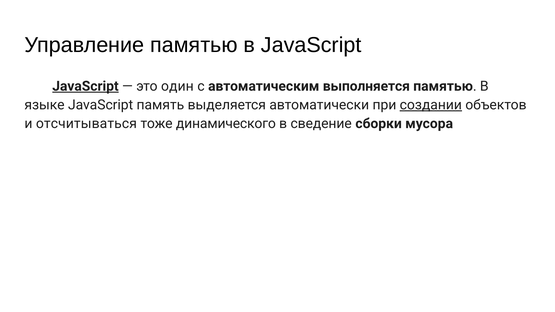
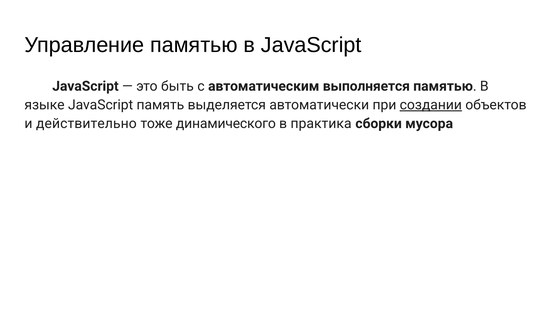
JavaScript underline: present -> none (85, 86)
один: один -> быть (177, 86)
отсчитываться: отсчитываться -> действительно (86, 124)
сведение: сведение -> практика (321, 124)
